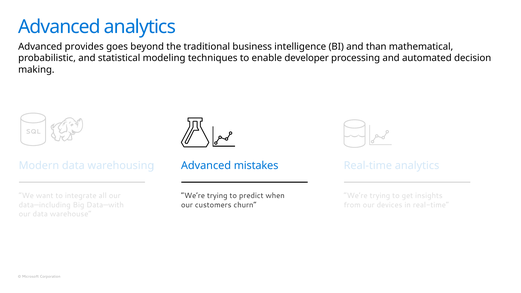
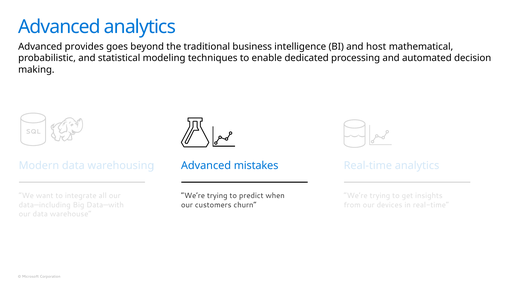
than: than -> host (376, 47)
developer: developer -> dedicated (307, 58)
